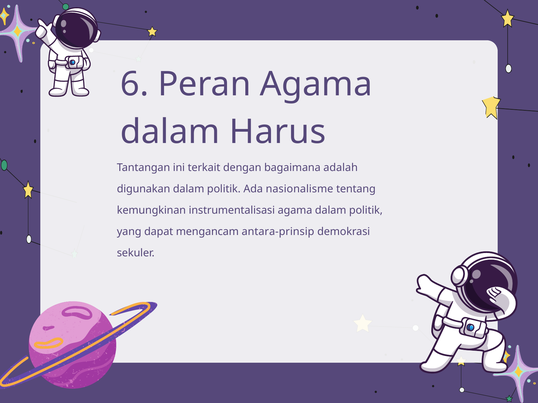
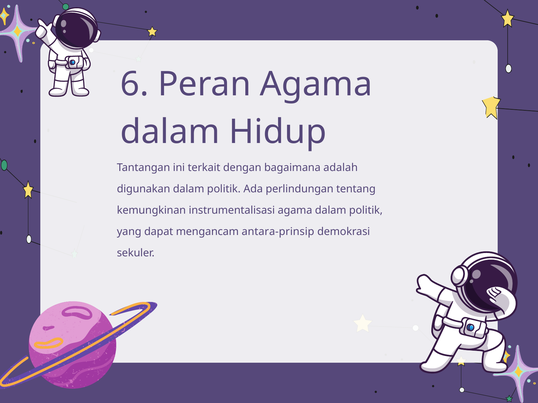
Harus: Harus -> Hidup (278, 132)
nasionalisme: nasionalisme -> perlindungan (300, 189)
